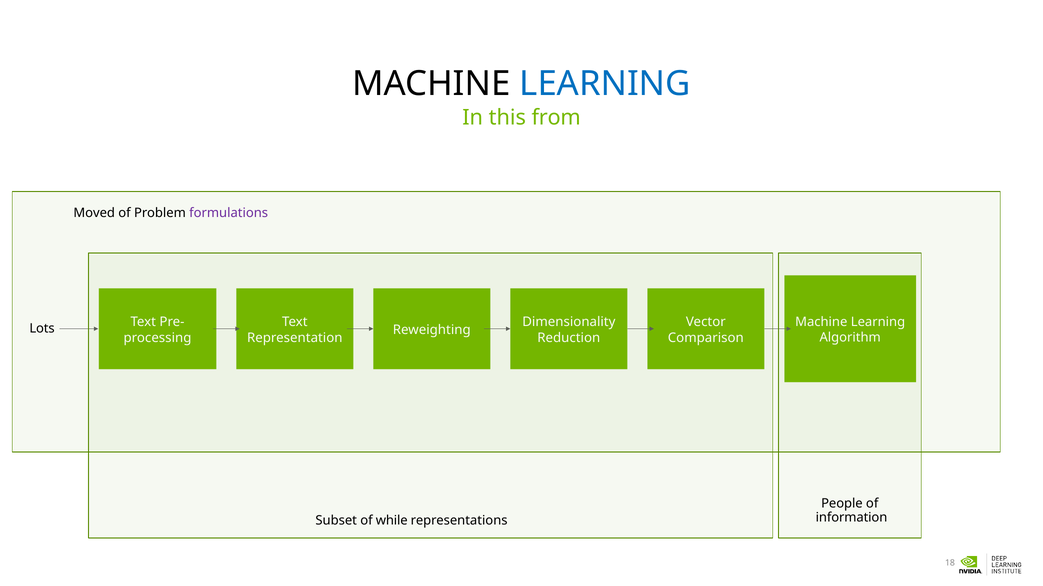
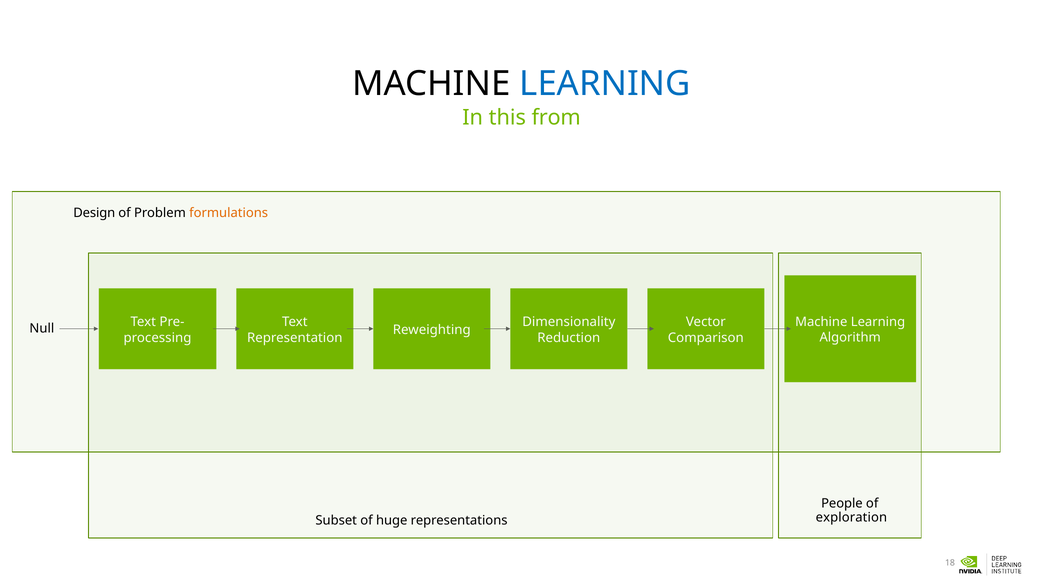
Moved: Moved -> Design (94, 213)
formulations colour: purple -> orange (229, 213)
Lots: Lots -> Null (42, 329)
information: information -> exploration (851, 518)
while: while -> huge (392, 521)
